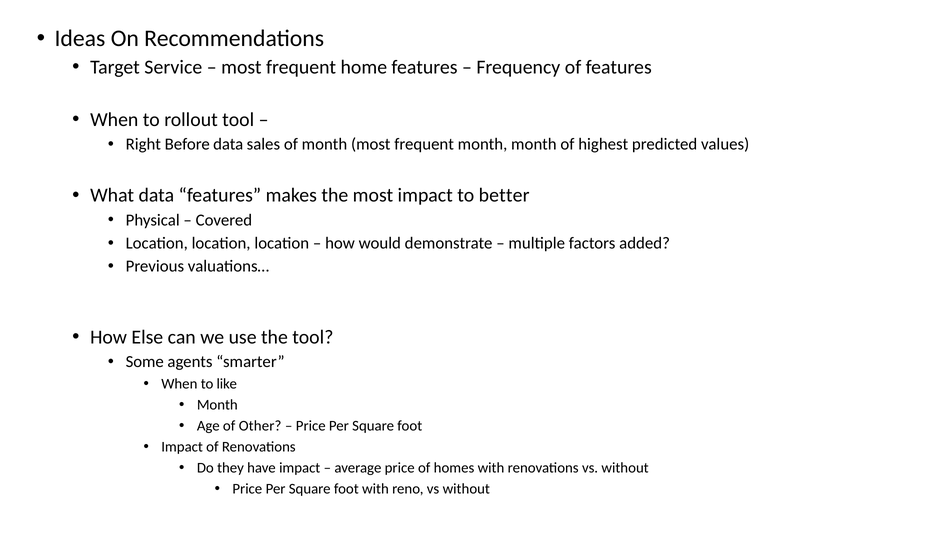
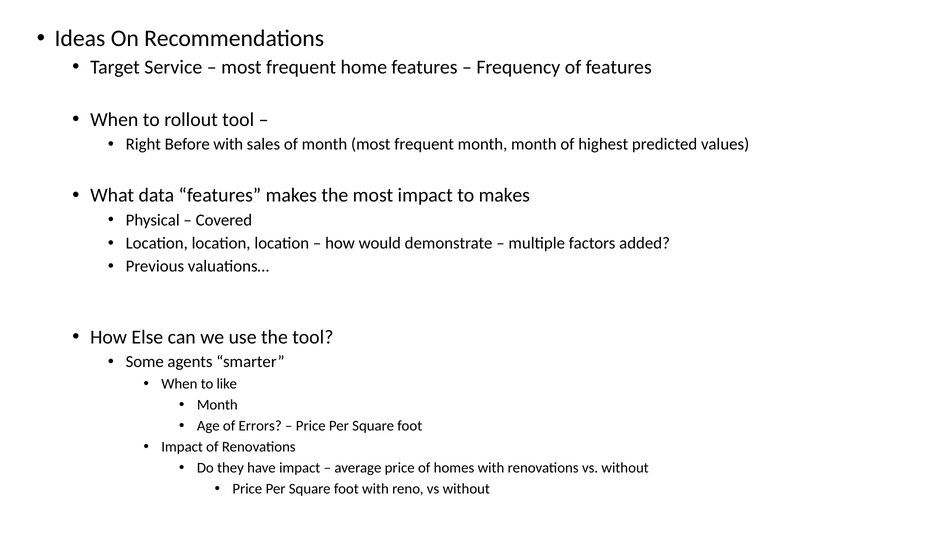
Before data: data -> with (228, 144)
to better: better -> makes (504, 195)
Other: Other -> Errors (260, 426)
